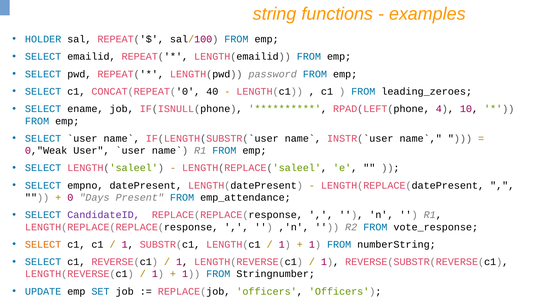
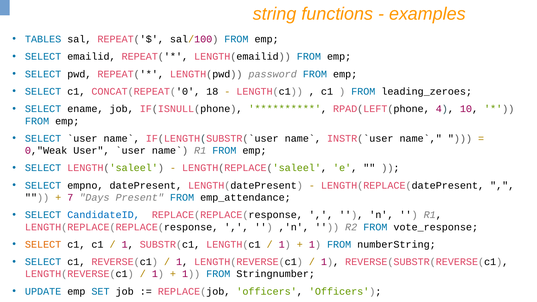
HOLDER: HOLDER -> TABLES (43, 39)
40: 40 -> 18 (212, 92)
0: 0 -> 7 (70, 198)
CandidateID colour: purple -> blue (104, 215)
